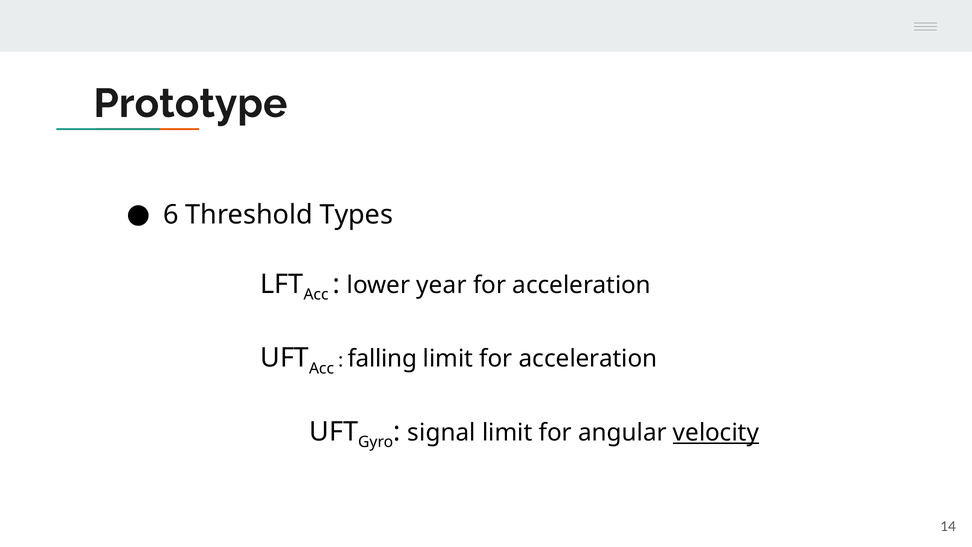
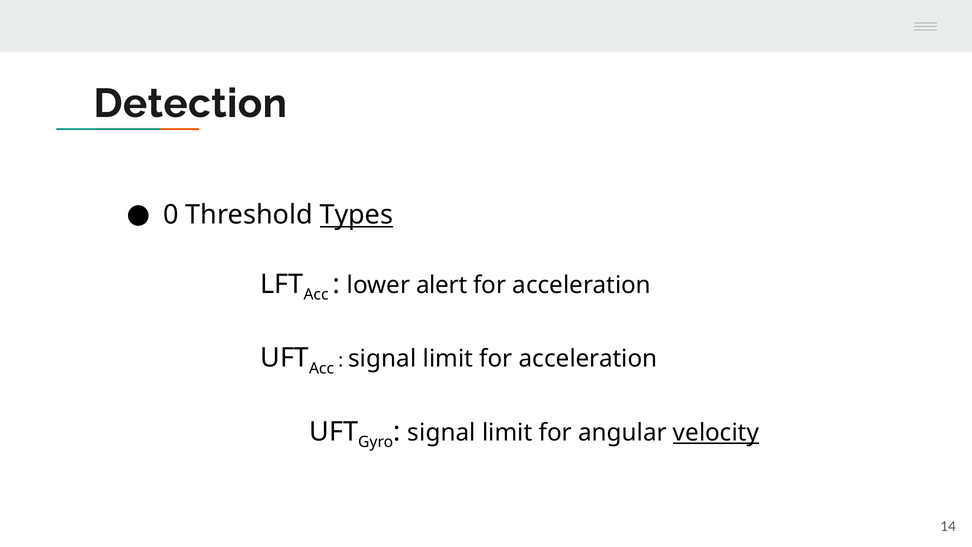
Prototype: Prototype -> Detection (190, 104)
6: 6 -> 0 (171, 215)
Types underline: none -> present (356, 215)
year: year -> alert (442, 285)
falling: falling -> signal (382, 359)
